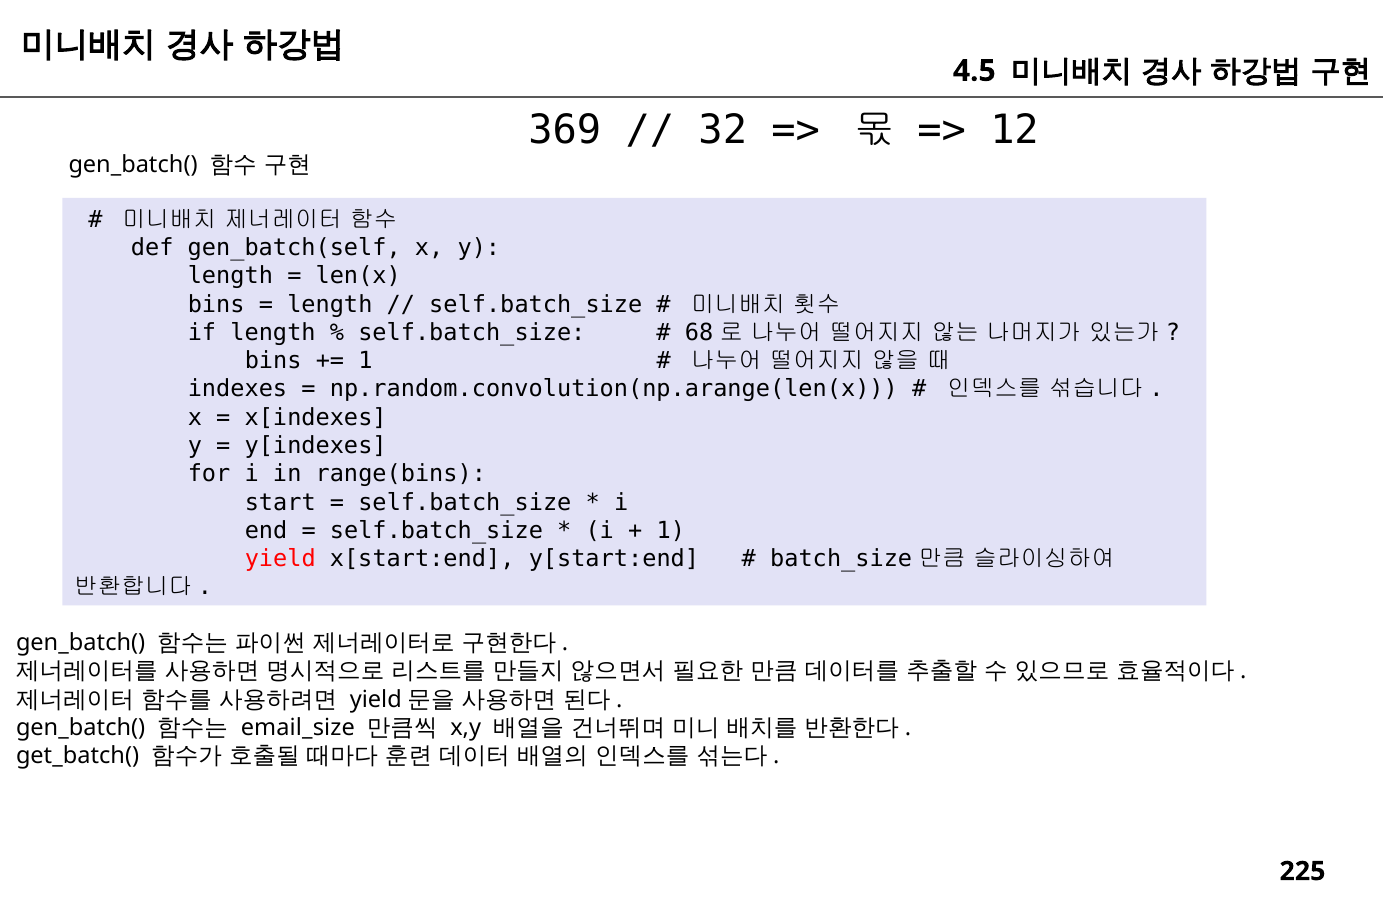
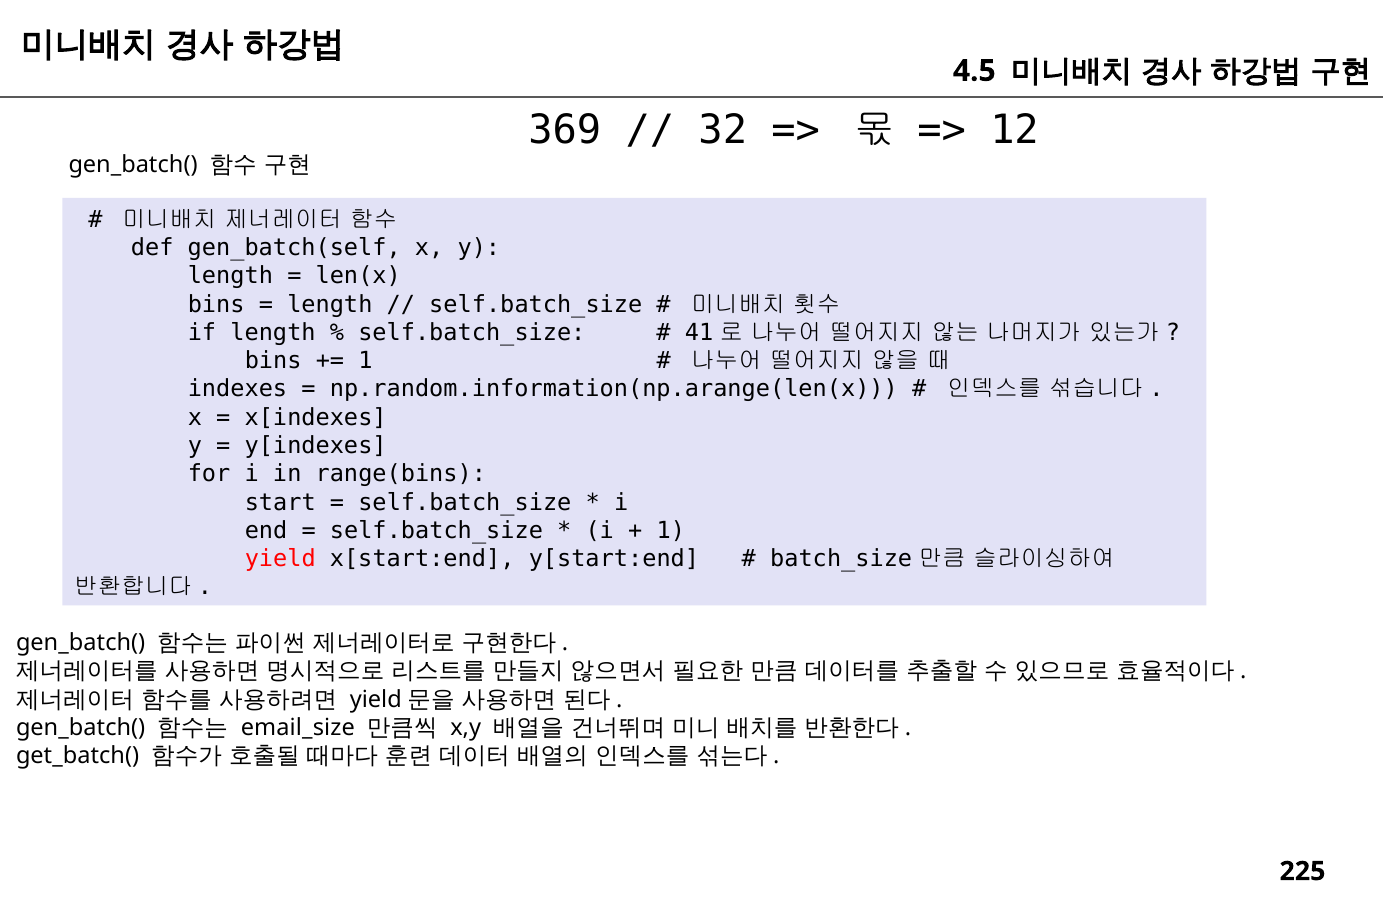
68: 68 -> 41 (699, 333)
np.random.convolution(np.arange(len(x: np.random.convolution(np.arange(len(x -> np.random.information(np.arange(len(x (614, 389)
